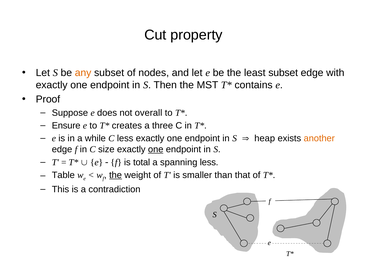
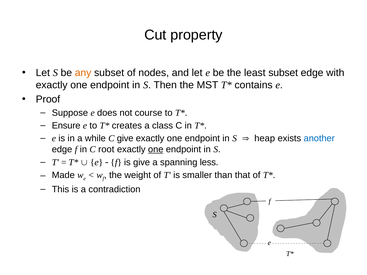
overall: overall -> course (149, 113)
three: three -> class (163, 126)
C less: less -> give (125, 139)
another colour: orange -> blue (319, 139)
size: size -> root (106, 150)
is total: total -> give (142, 162)
Table: Table -> Made (63, 175)
the underline: present -> none (116, 175)
